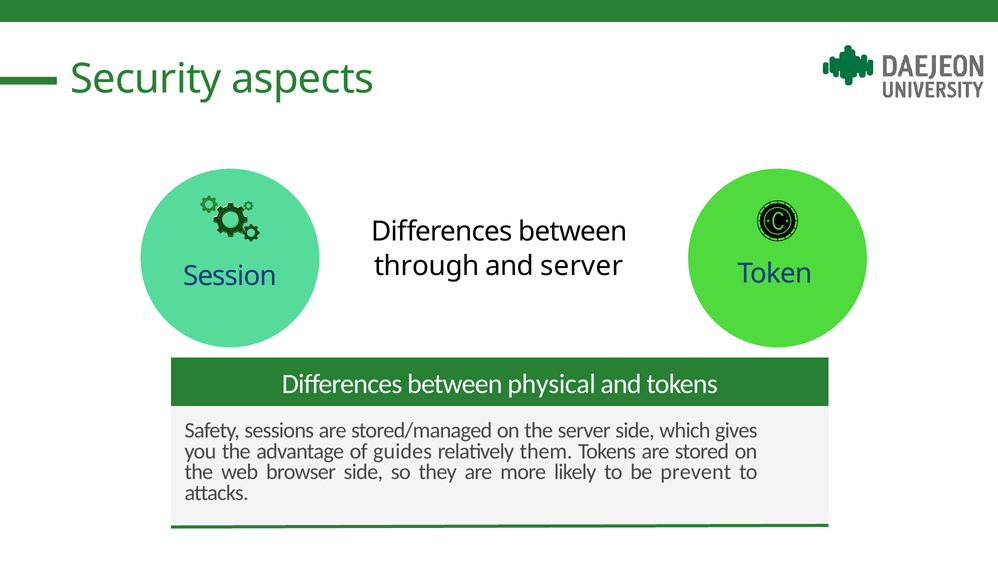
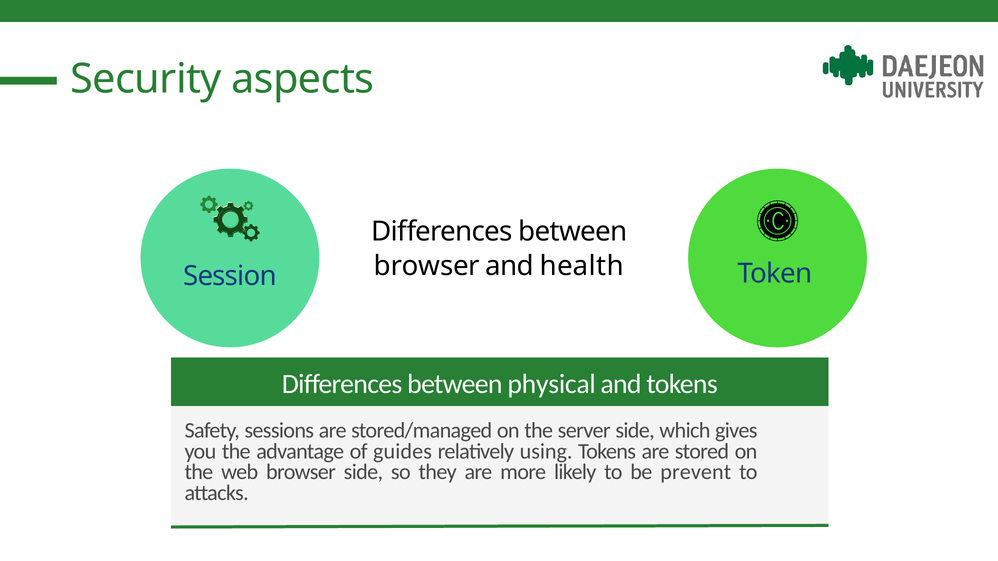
through: through -> browser (427, 266)
and server: server -> health (582, 266)
them: them -> using (546, 452)
